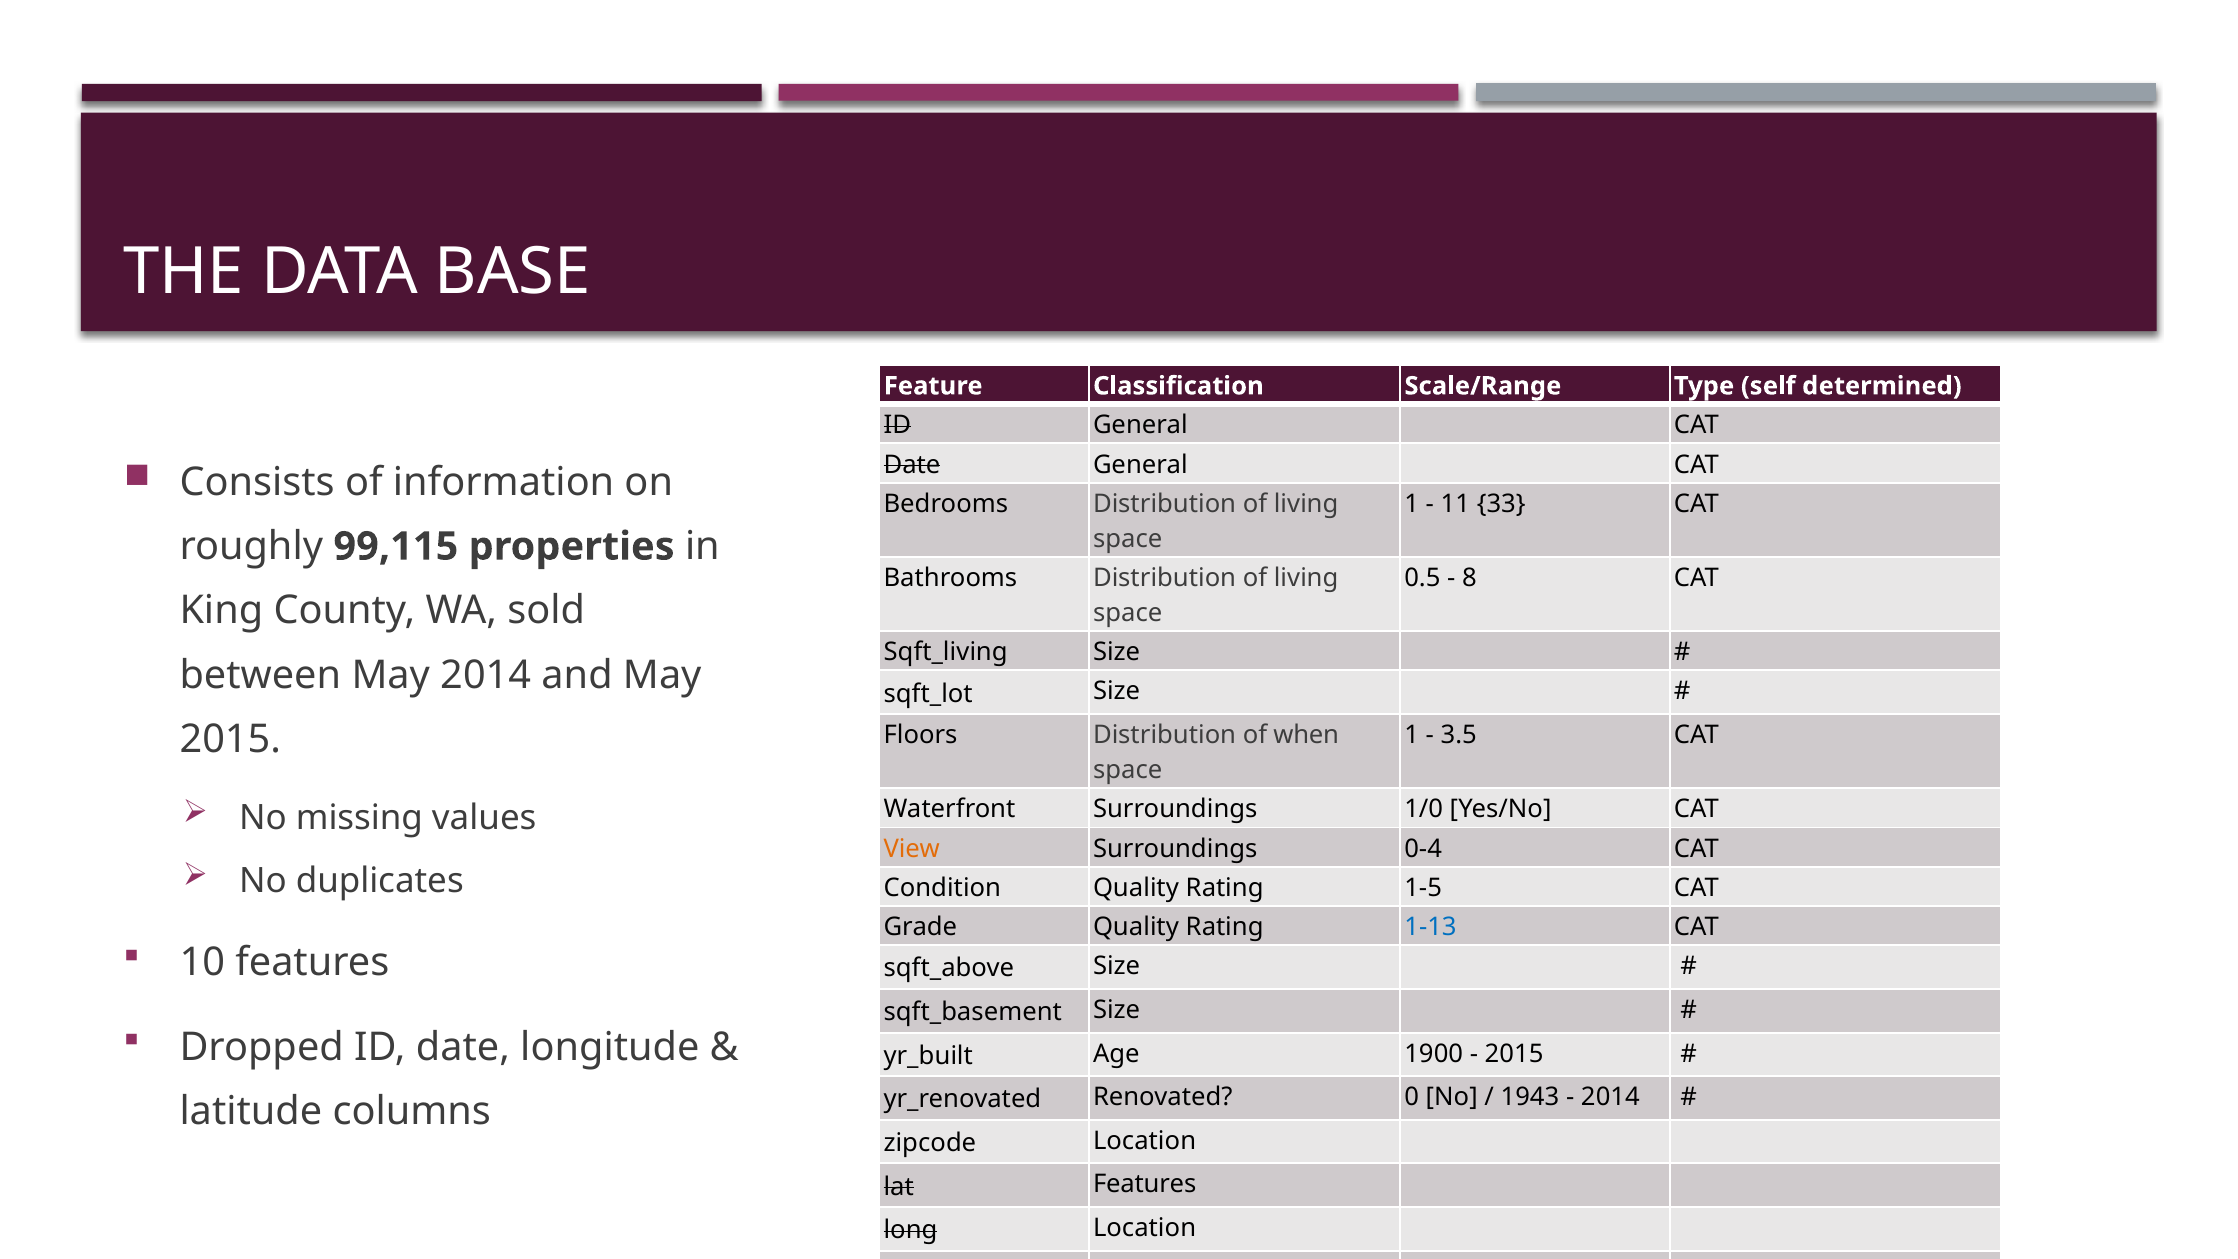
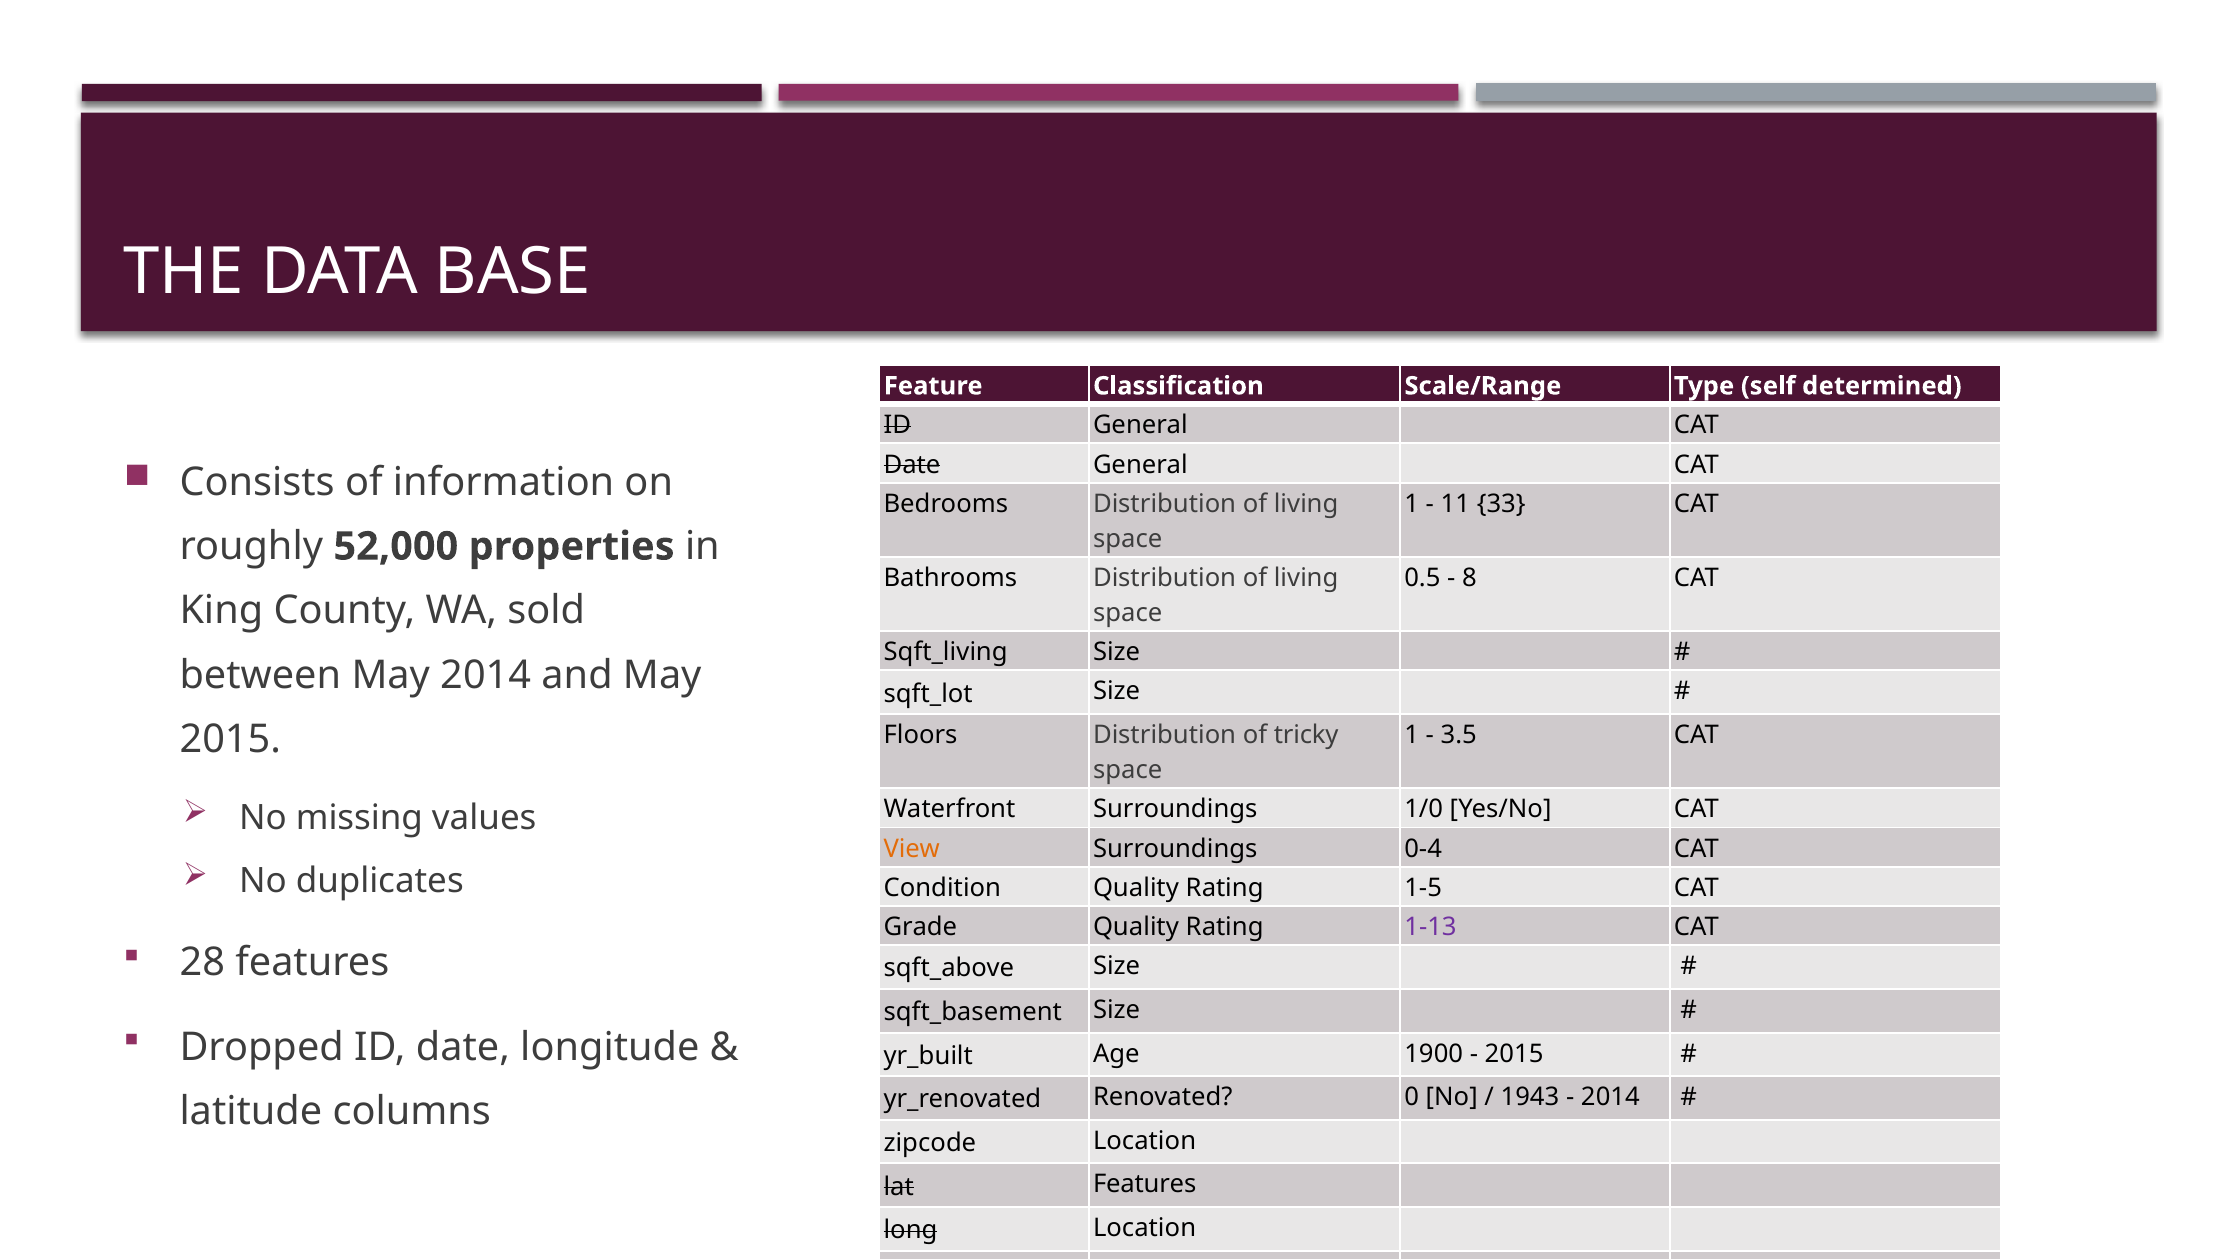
99,115: 99,115 -> 52,000 (396, 546)
when: when -> tricky (1306, 735)
1-13 colour: blue -> purple (1431, 927)
10: 10 -> 28 (202, 963)
